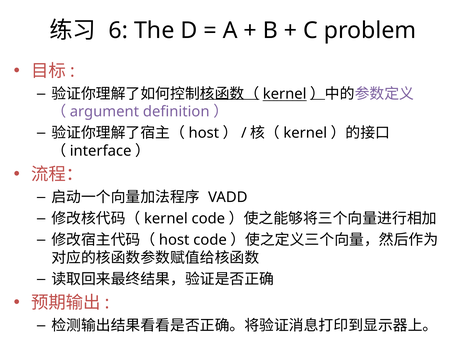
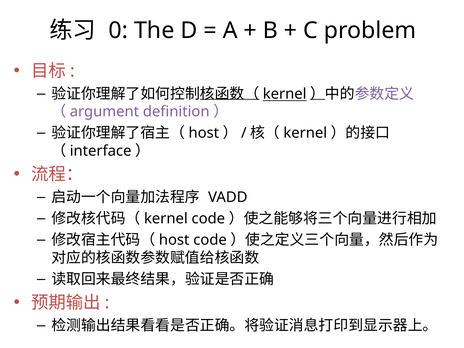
6: 6 -> 0 (118, 31)
